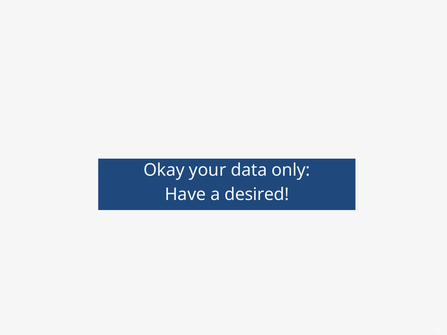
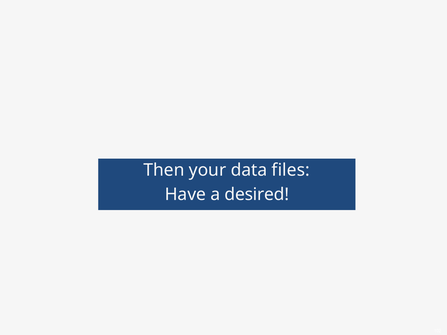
Okay: Okay -> Then (164, 170)
only: only -> files (291, 170)
